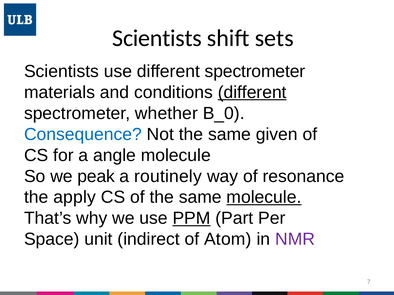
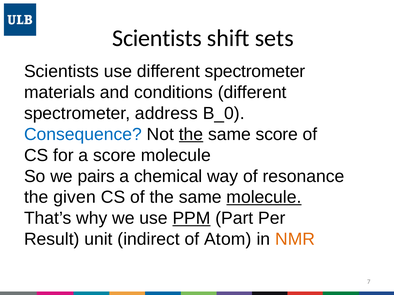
different underline: present -> none (252, 92)
whether: whether -> address (166, 113)
the underline: none -> present (191, 134)
same given: given -> score (277, 134)
a angle: angle -> score (114, 156)
peak: peak -> pairs (96, 177)
routinely: routinely -> chemical (168, 177)
apply: apply -> given (75, 198)
Space: Space -> Result (52, 240)
NMR colour: purple -> orange (295, 240)
